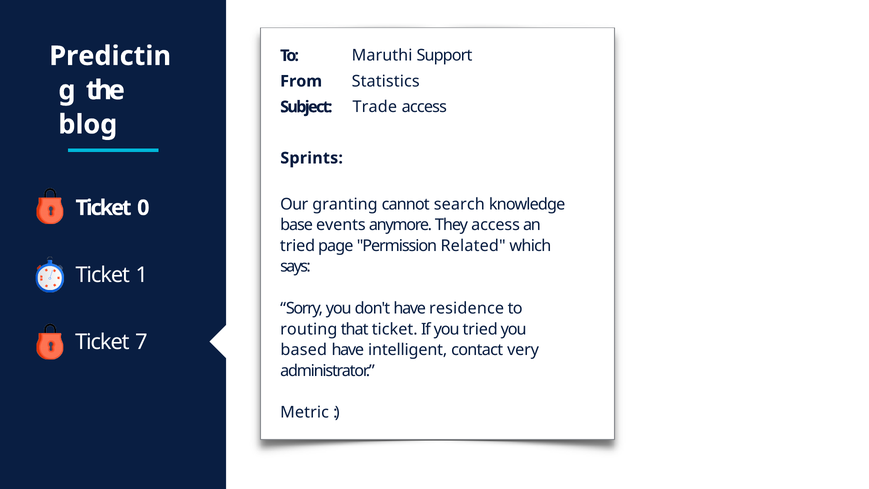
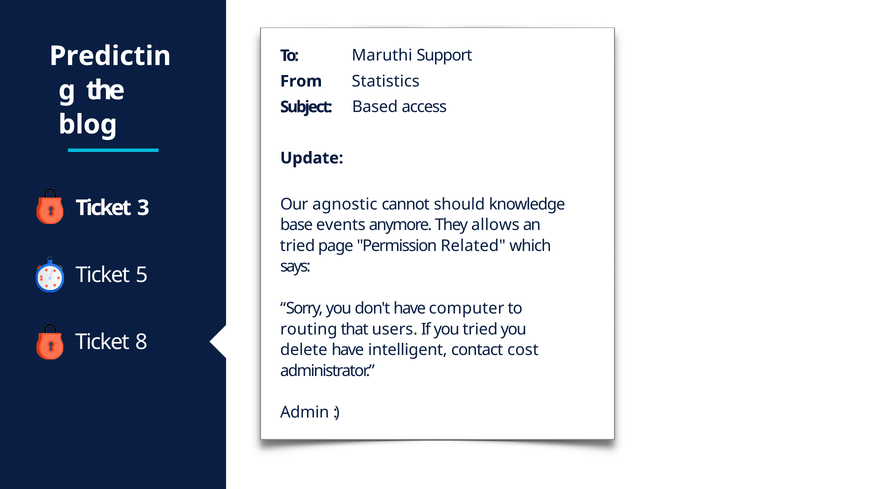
Trade: Trade -> Based (375, 107)
Sprints: Sprints -> Update (312, 158)
granting: granting -> agnostic (345, 204)
search: search -> should (459, 204)
0: 0 -> 3 (143, 208)
They access: access -> allows (495, 225)
1: 1 -> 5 (142, 275)
residence: residence -> computer (467, 308)
that ticket: ticket -> users (395, 329)
7: 7 -> 8 (141, 342)
based: based -> delete (304, 350)
very: very -> cost (523, 350)
Metric: Metric -> Admin (305, 412)
